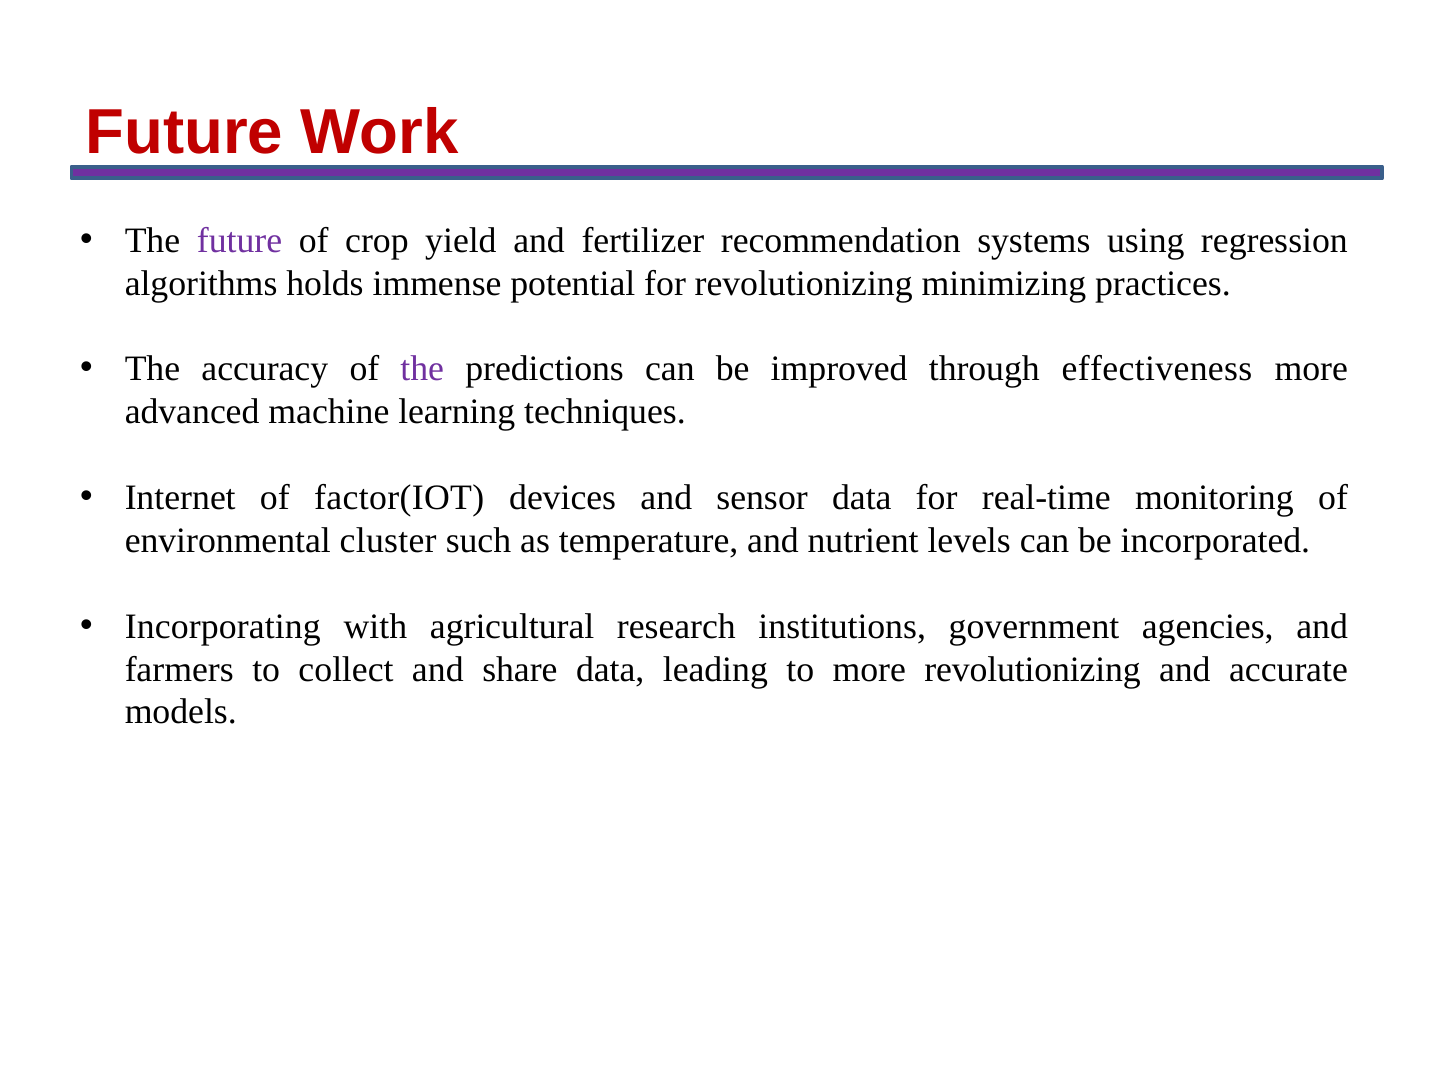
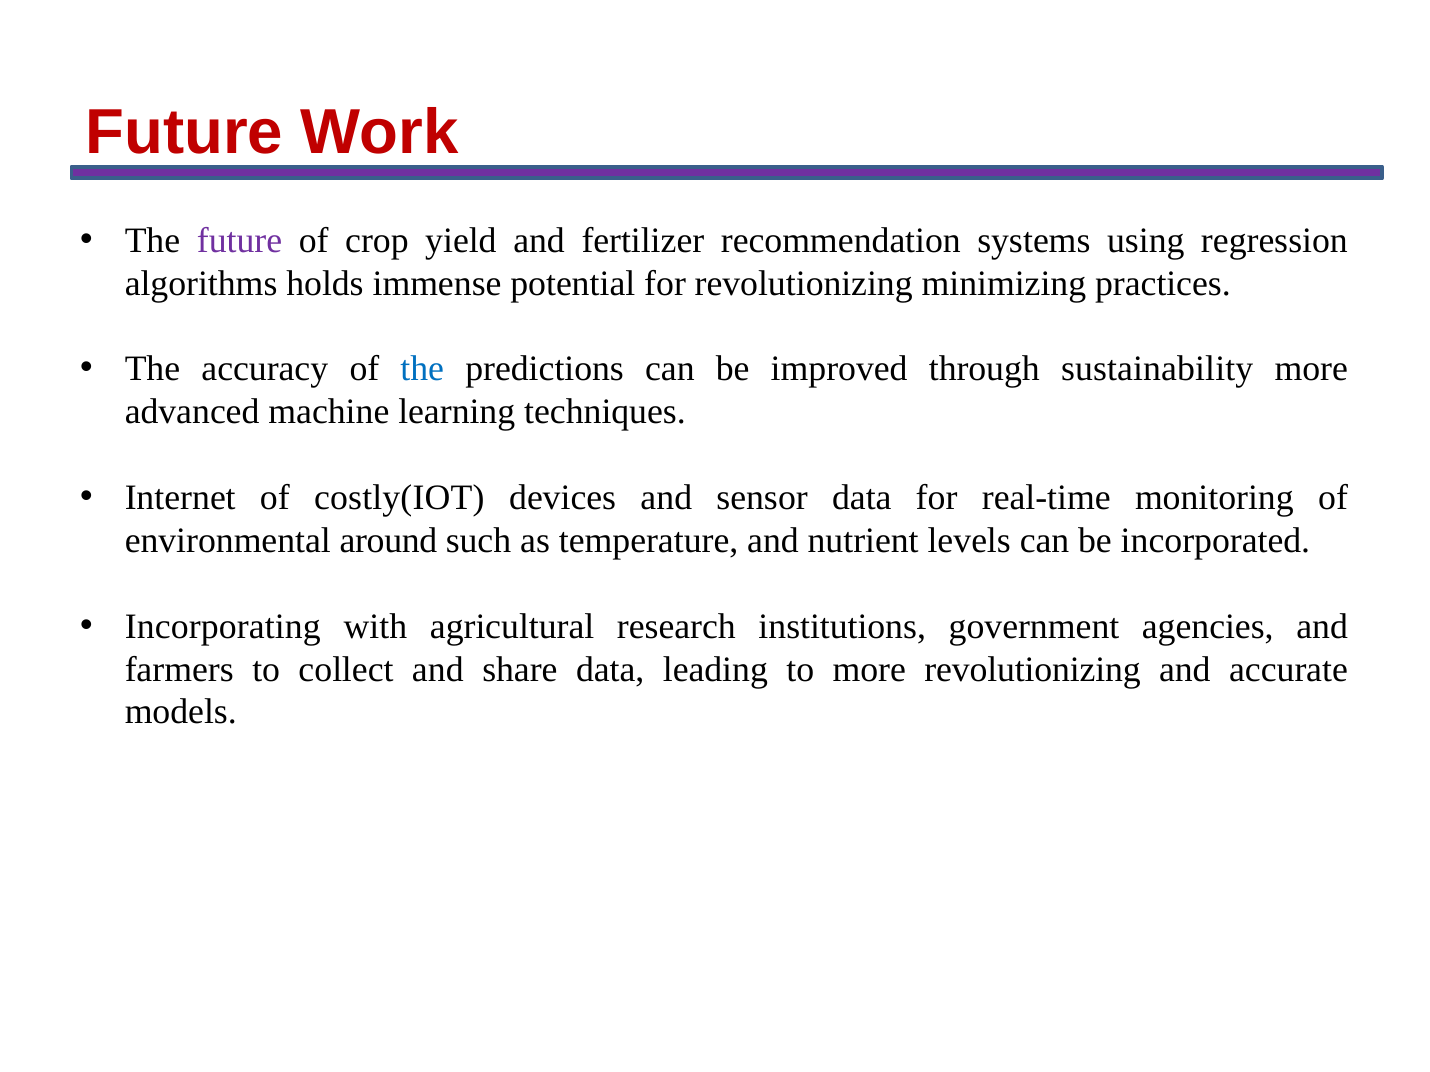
the colour: purple -> blue (422, 369)
effectiveness: effectiveness -> sustainability (1157, 369)
factor(IOT: factor(IOT -> costly(IOT (399, 498)
cluster: cluster -> around (388, 541)
